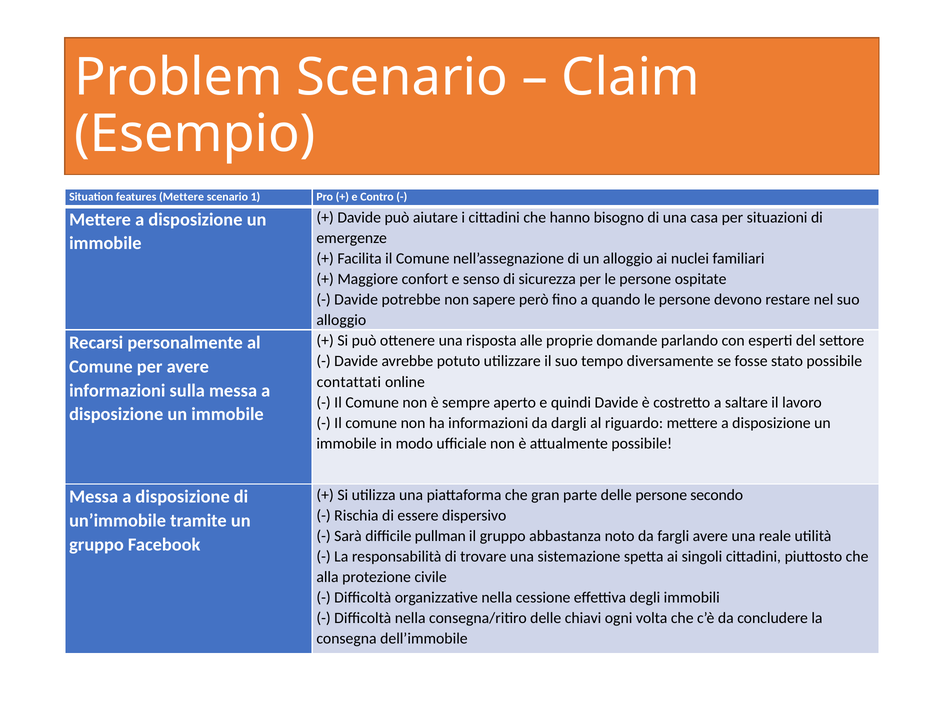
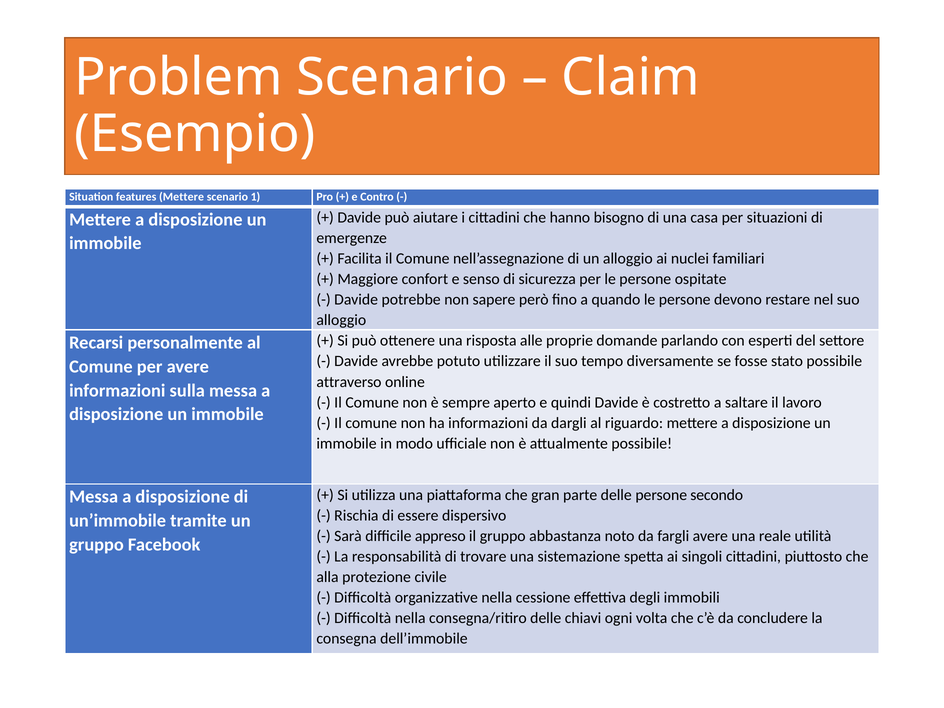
contattati: contattati -> attraverso (349, 382)
pullman: pullman -> appreso (440, 536)
